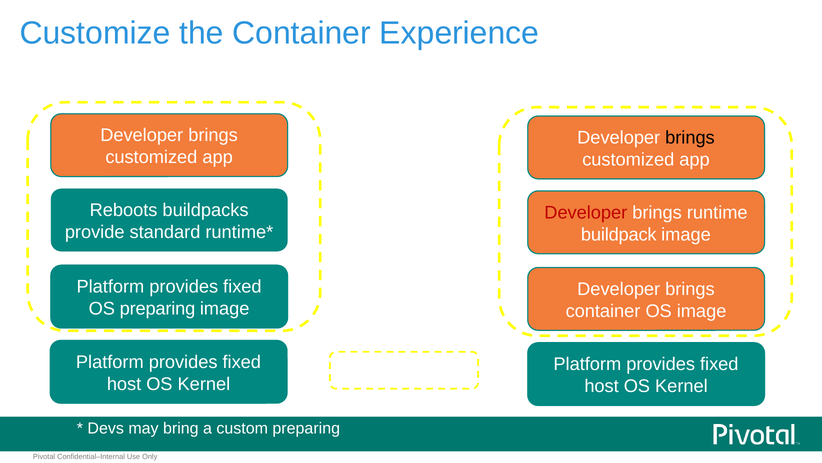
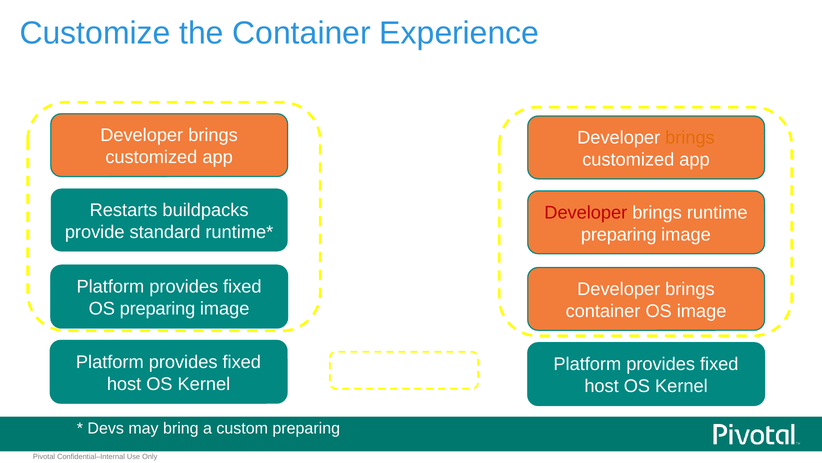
brings colour: black -> orange (690, 138)
Reboots: Reboots -> Restarts (124, 210)
buildpack: buildpack -> preparing (619, 234)
